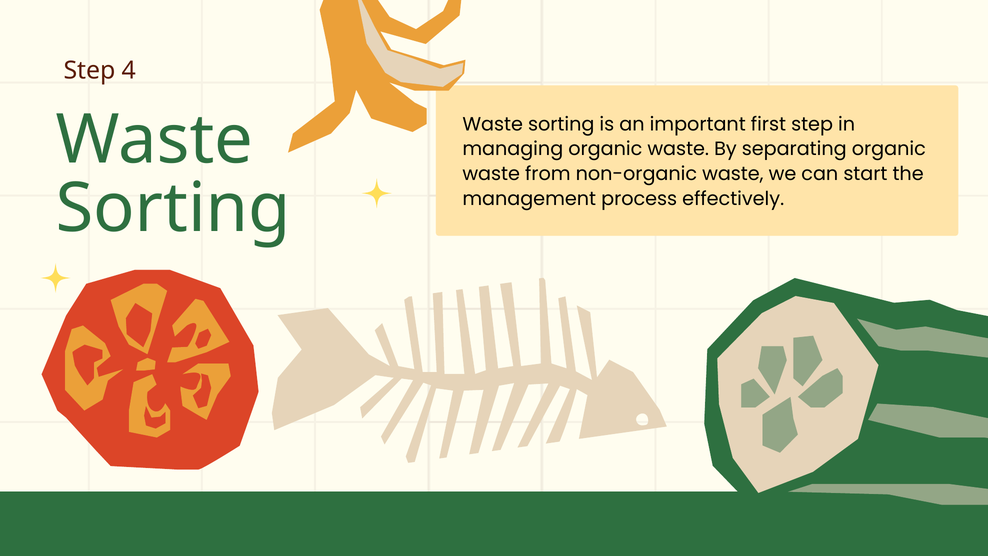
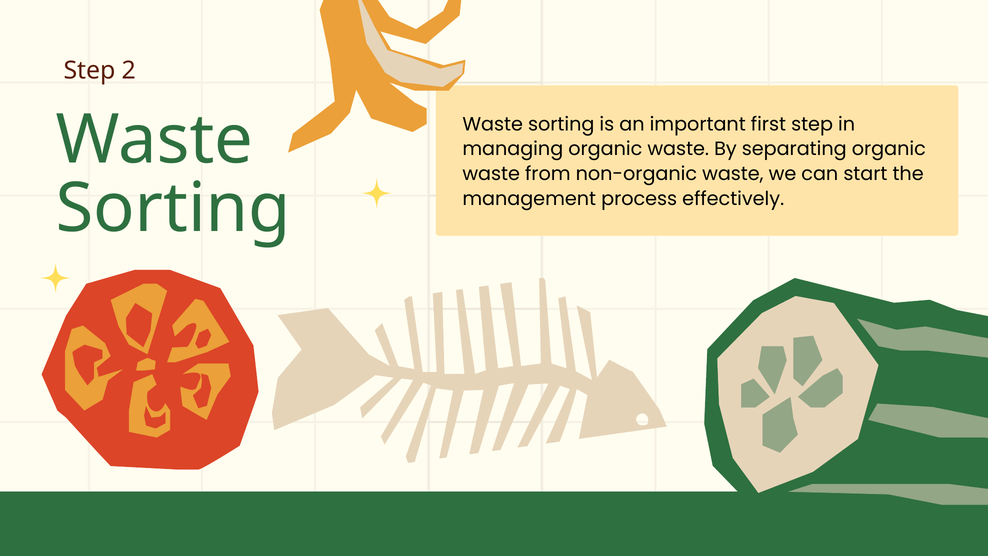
4: 4 -> 2 (129, 70)
